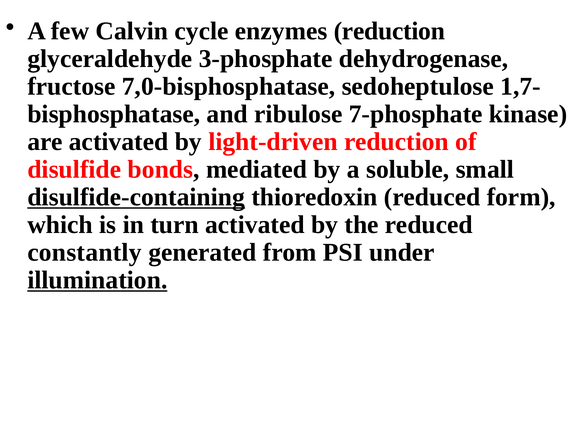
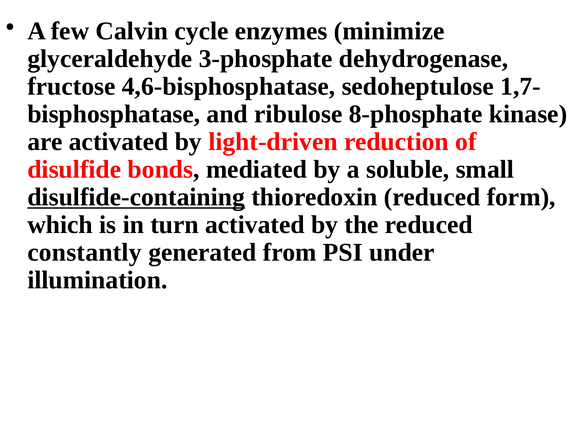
enzymes reduction: reduction -> minimize (389, 31)
7,0-bisphosphatase: 7,0-bisphosphatase -> 4,6-bisphosphatase (229, 86)
7-phosphate: 7-phosphate -> 8-phosphate (416, 114)
illumination underline: present -> none (97, 280)
